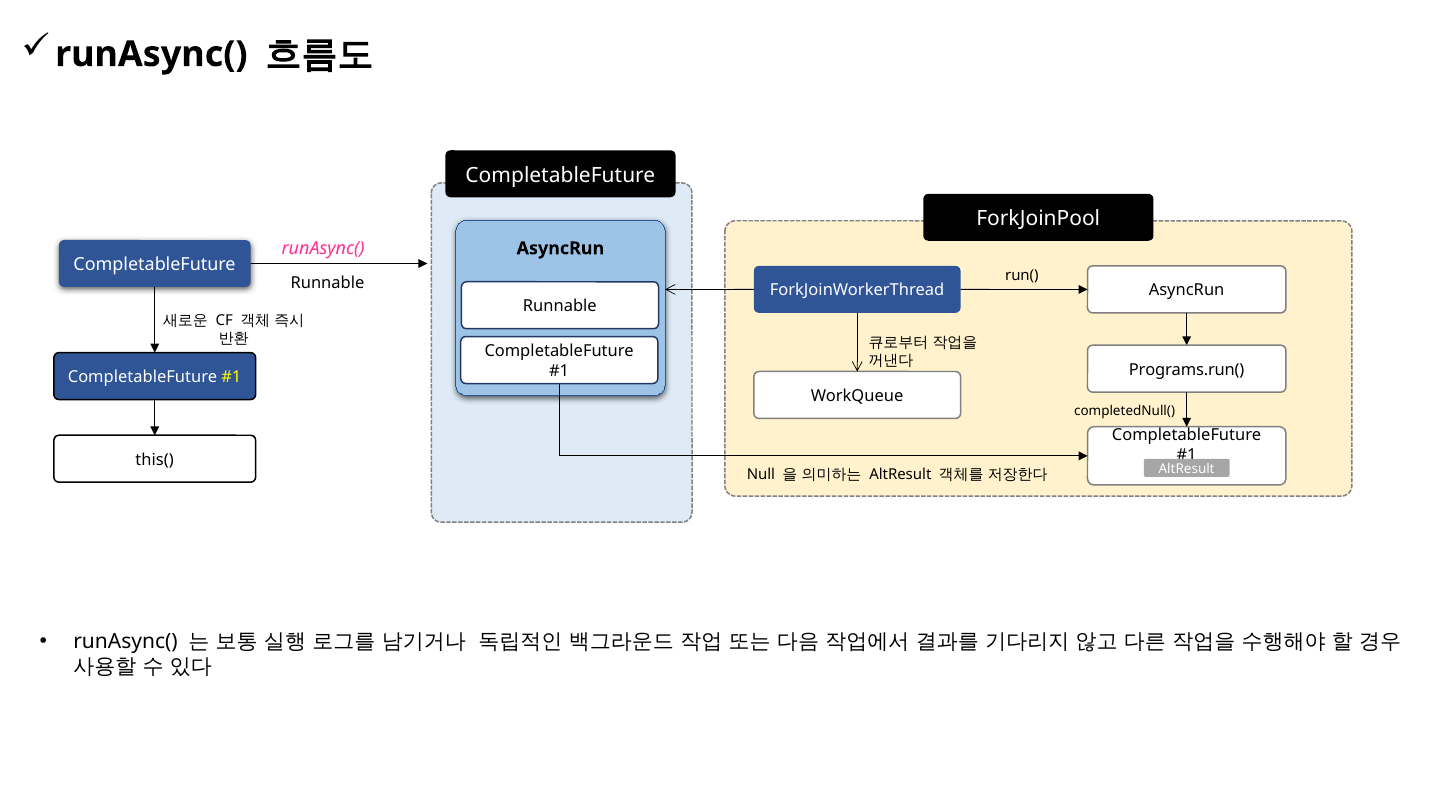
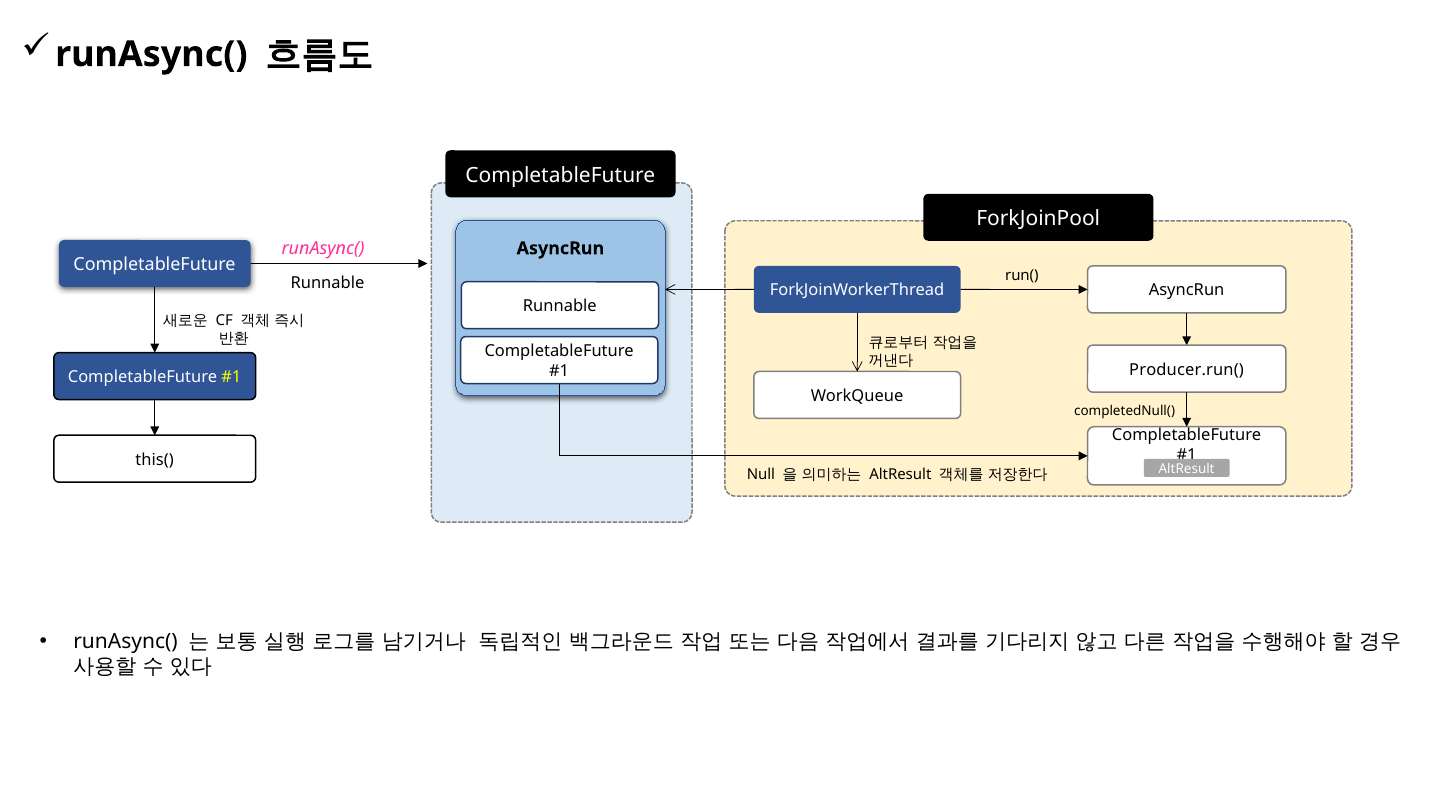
Programs.run(: Programs.run( -> Producer.run( (1186, 370)
